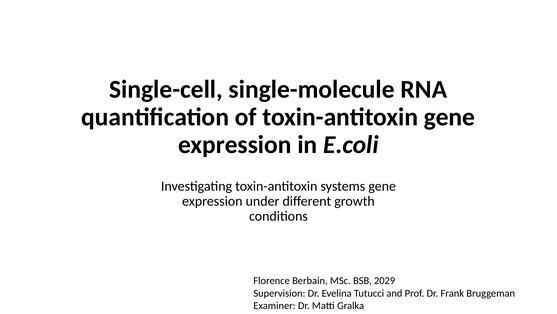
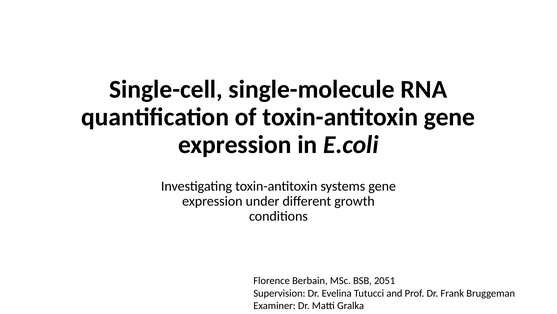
2029: 2029 -> 2051 (385, 280)
